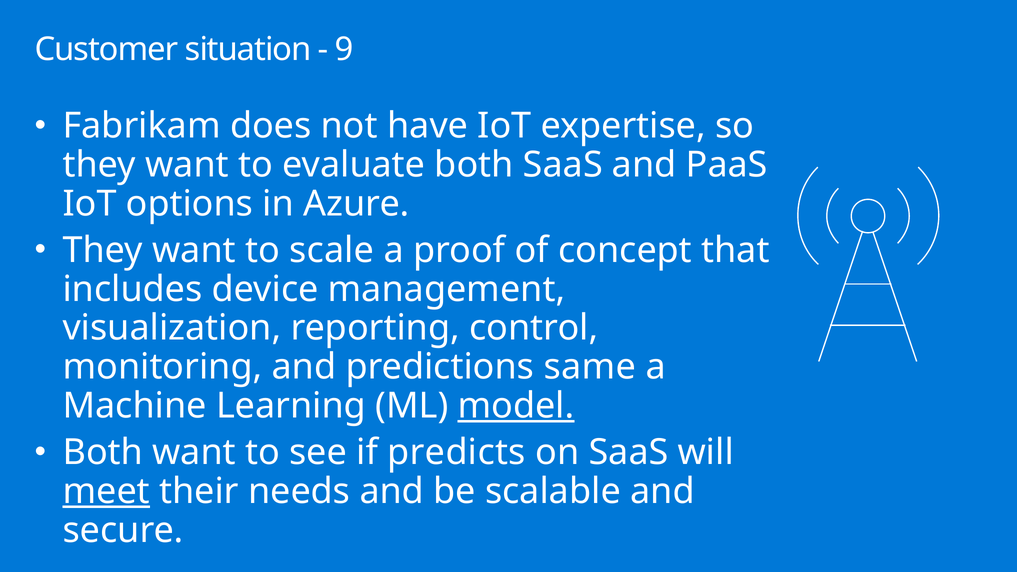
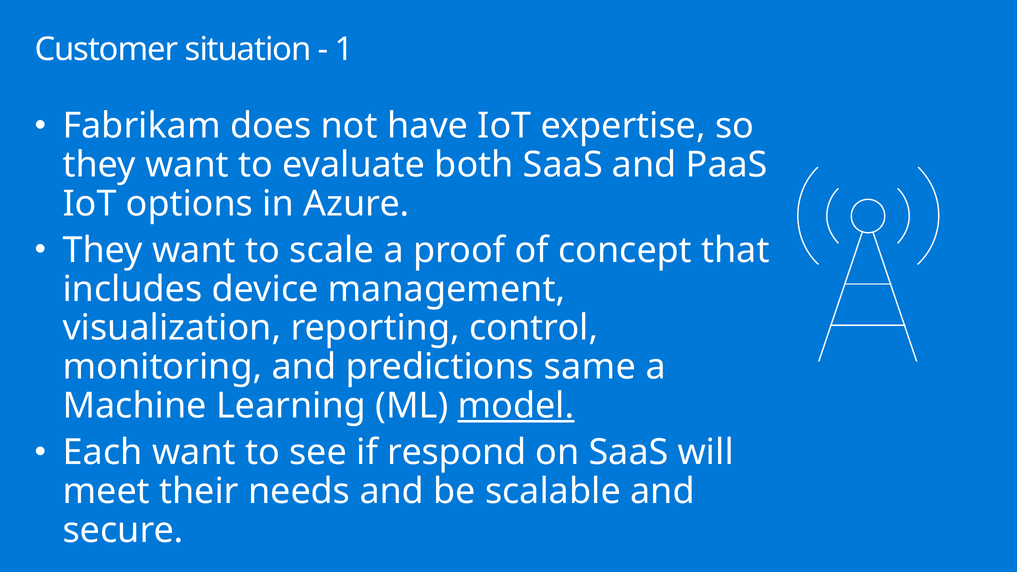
9: 9 -> 1 (344, 49)
Both: Both -> Each (103, 452)
predicts: predicts -> respond (457, 452)
meet underline: present -> none (106, 491)
